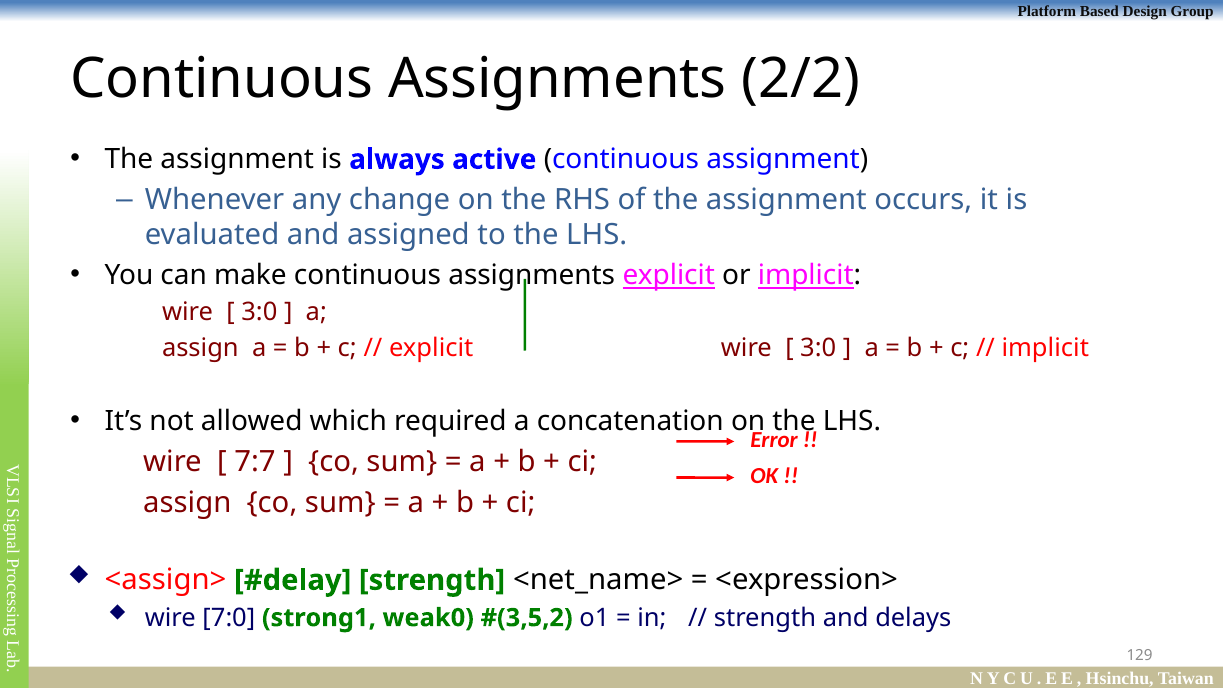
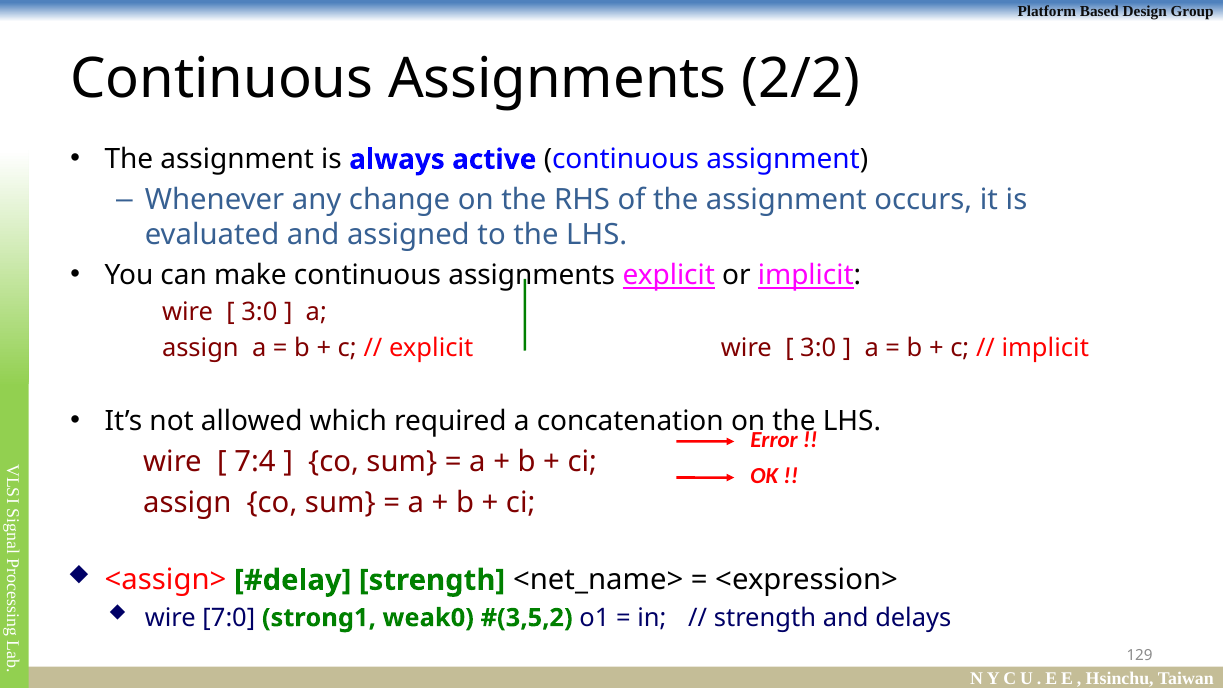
7:7: 7:7 -> 7:4 (255, 462)
